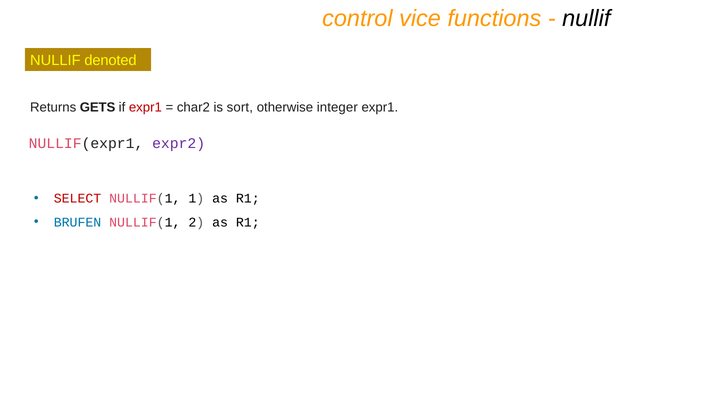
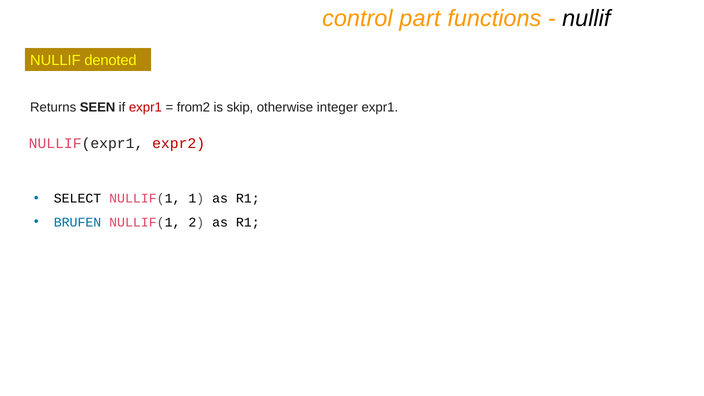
vice: vice -> part (420, 18)
GETS: GETS -> SEEN (98, 107)
char2: char2 -> from2 (193, 107)
sort: sort -> skip (240, 107)
expr2 colour: purple -> red (179, 143)
SELECT colour: red -> black (78, 199)
